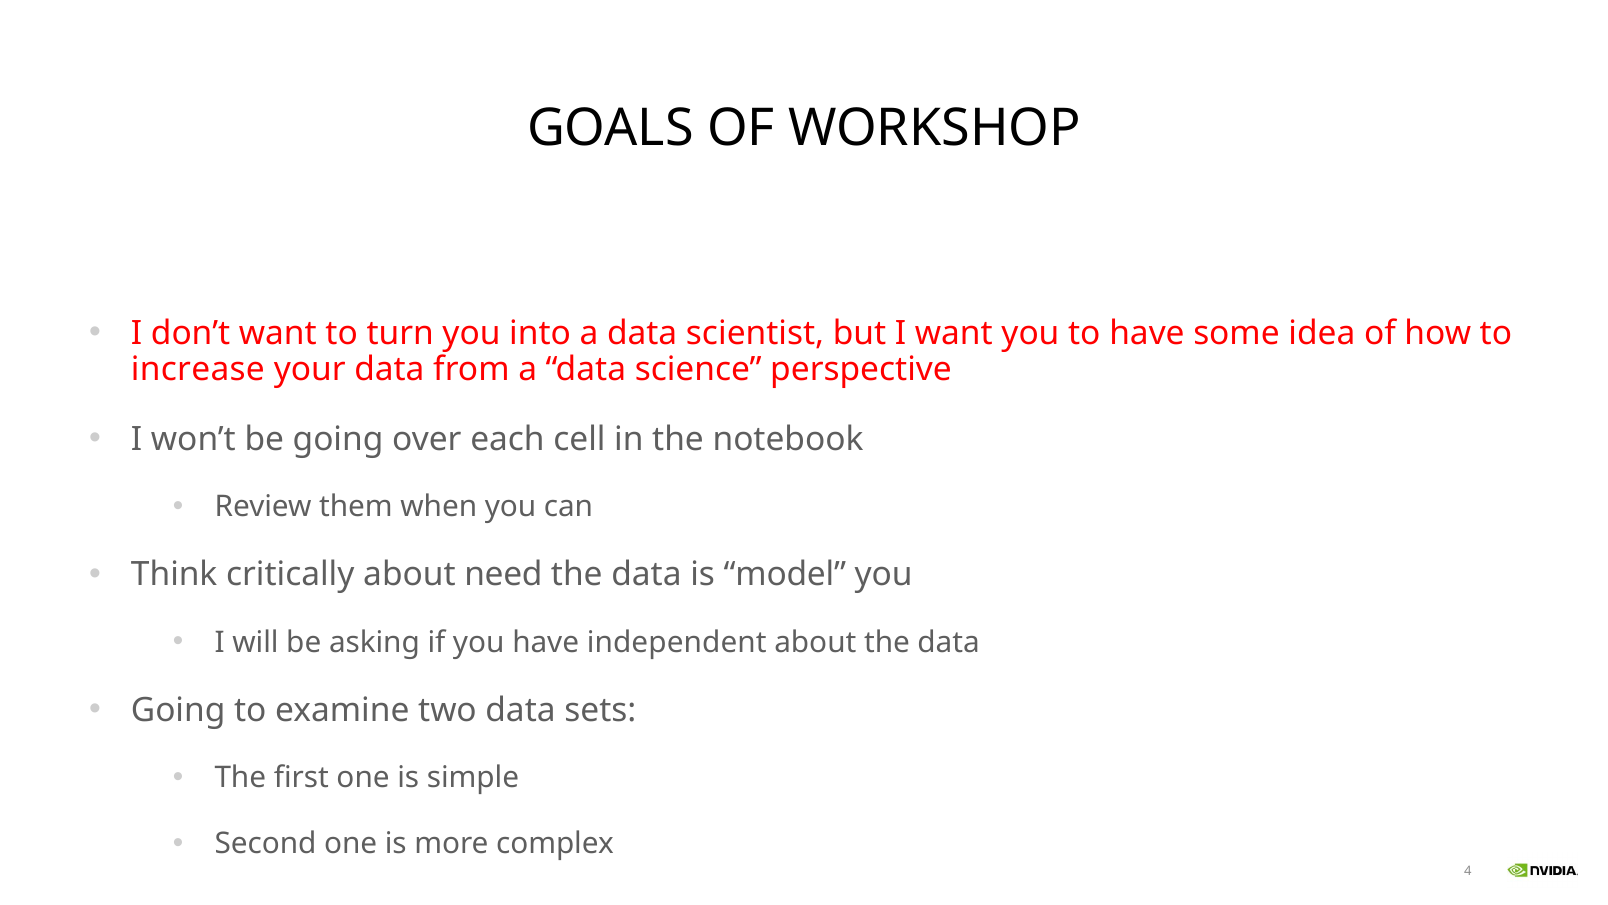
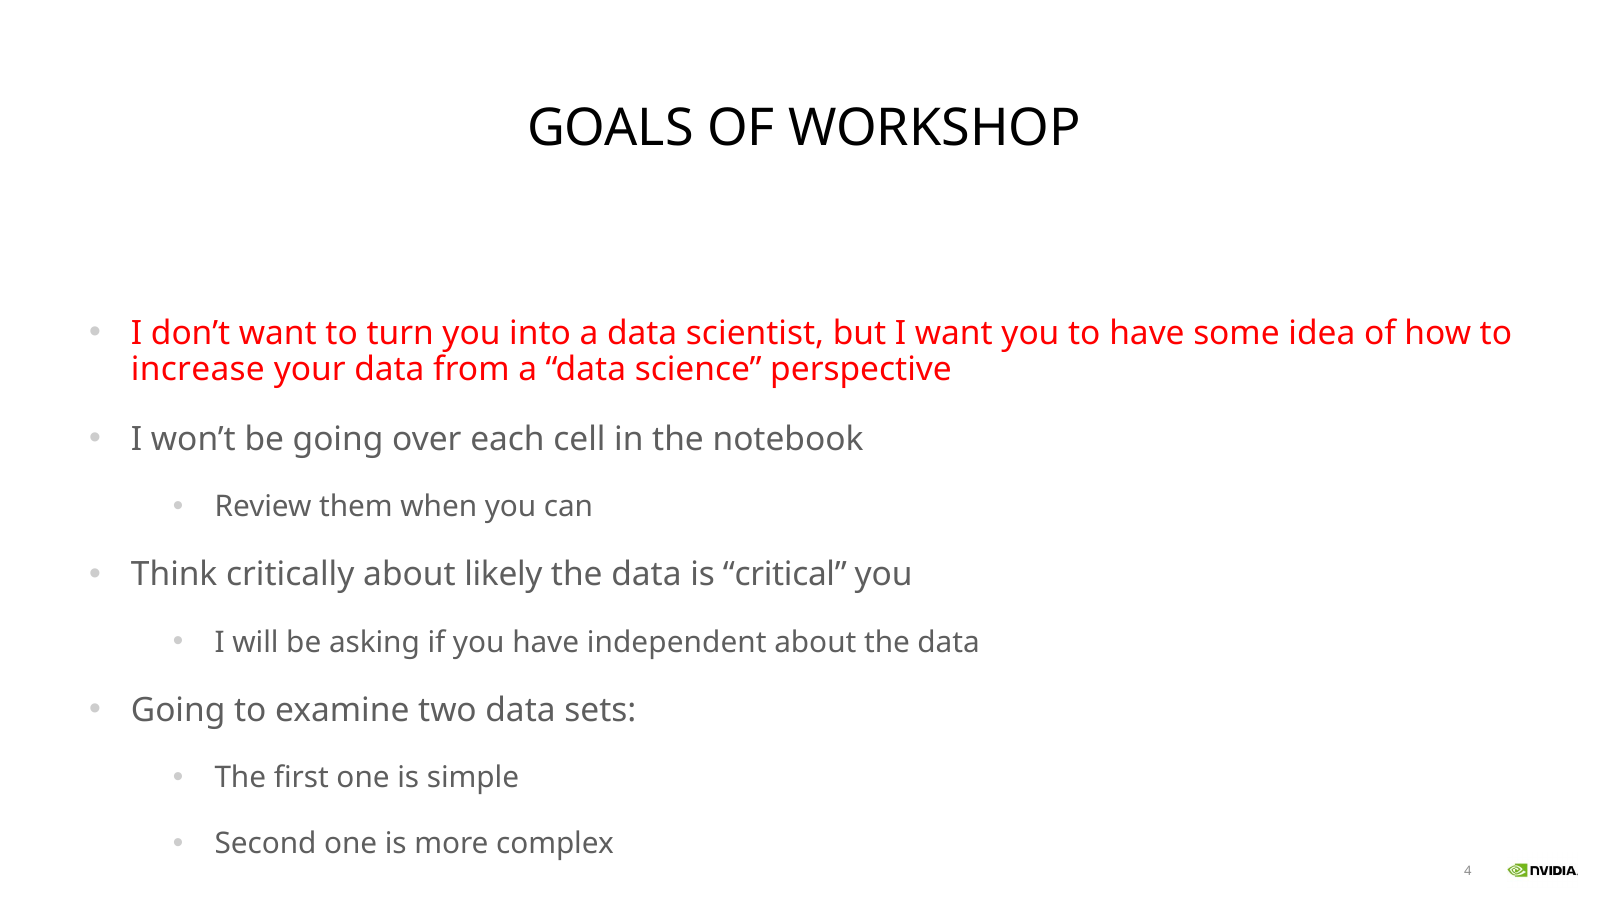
need: need -> likely (503, 574)
model: model -> critical (785, 574)
